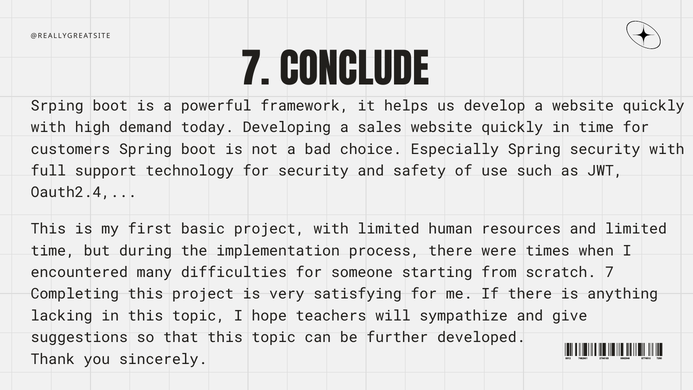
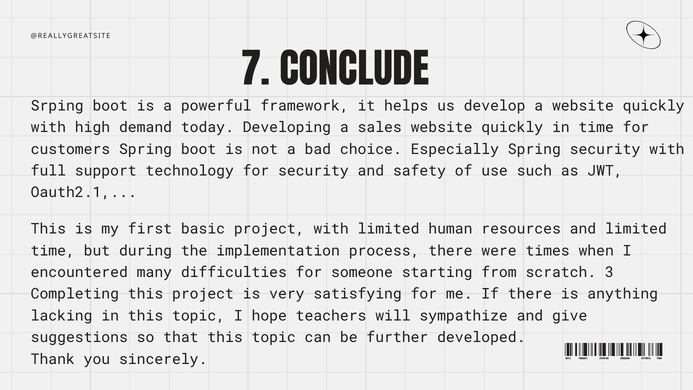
Oauth2.4: Oauth2.4 -> Oauth2.1 (84, 192)
scratch 7: 7 -> 3 (609, 272)
